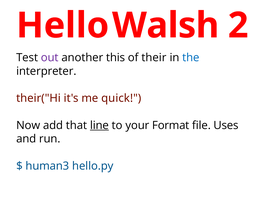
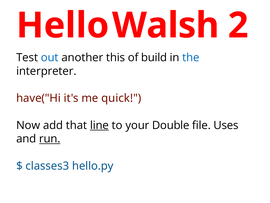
out colour: purple -> blue (50, 57)
their: their -> build (154, 57)
their("Hi: their("Hi -> have("Hi (39, 98)
Format: Format -> Double (171, 125)
run underline: none -> present (50, 138)
human3: human3 -> classes3 (47, 165)
